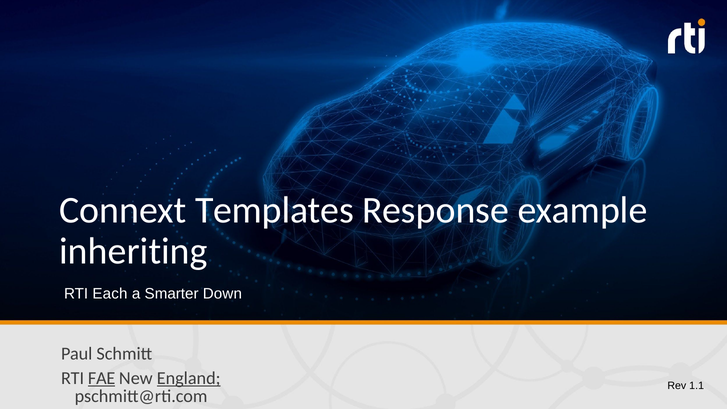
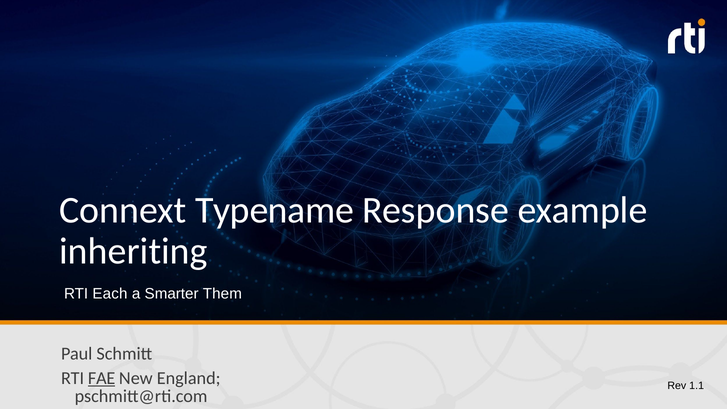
Templates: Templates -> Typename (275, 210)
Down: Down -> Them (222, 294)
England underline: present -> none (189, 378)
